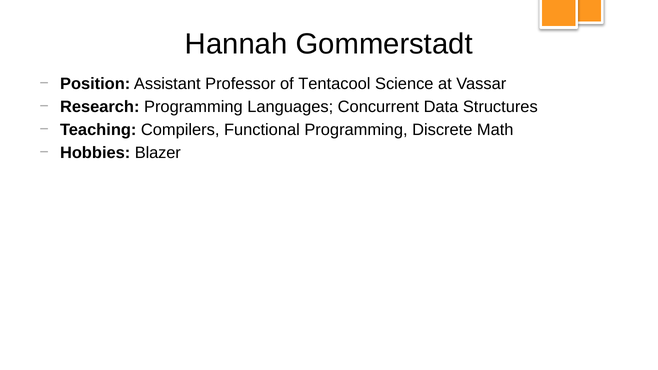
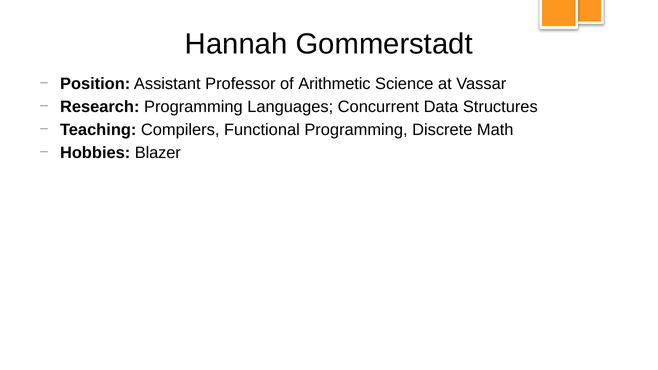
Tentacool: Tentacool -> Arithmetic (334, 84)
